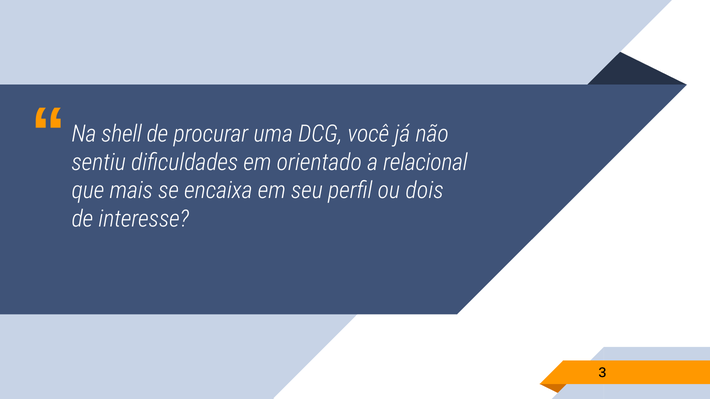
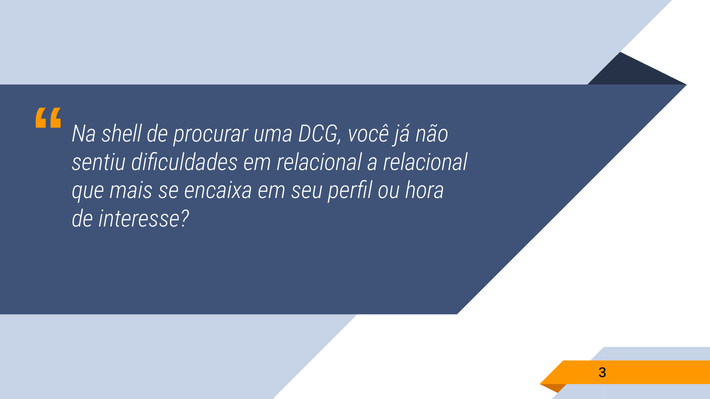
em orientado: orientado -> relacional (319, 162)
dois: dois -> hora (425, 191)
